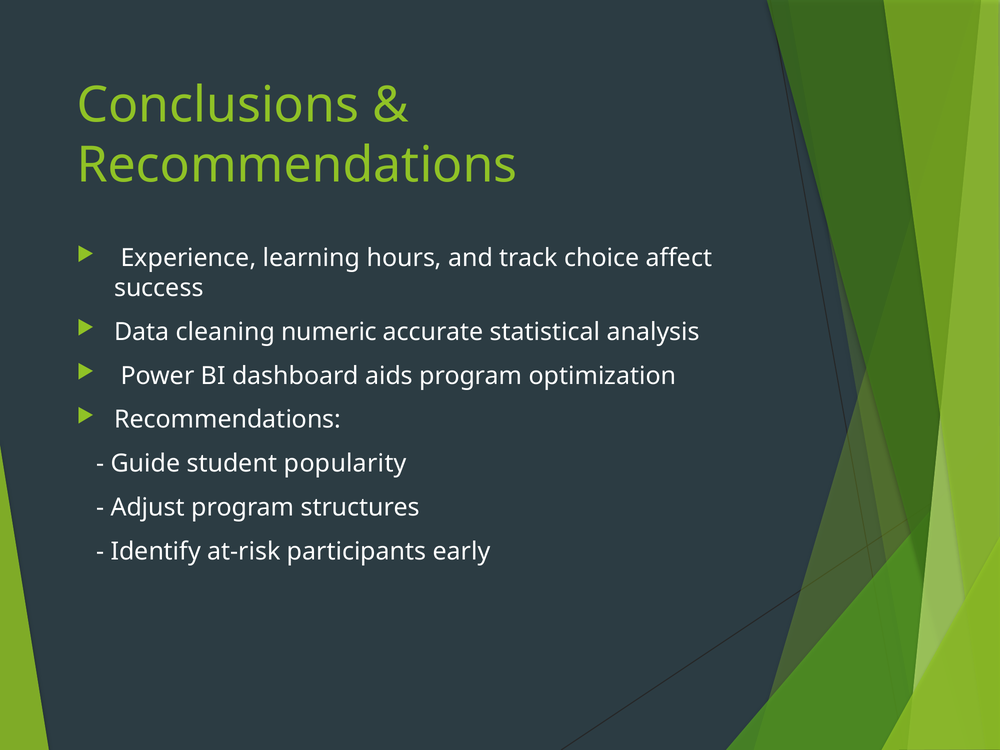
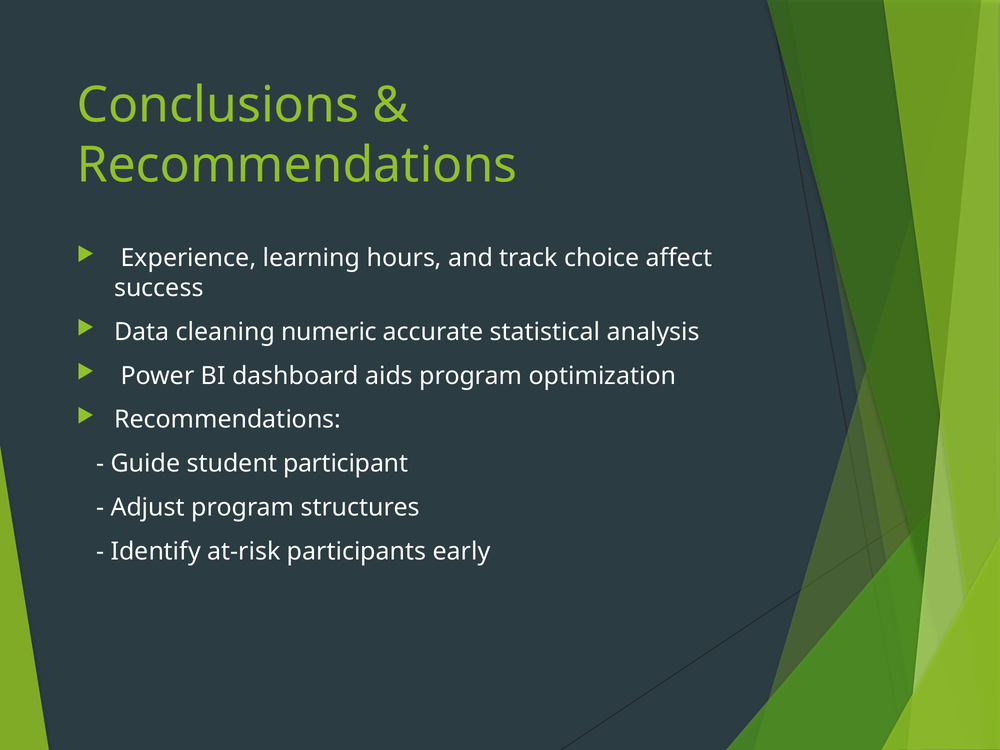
popularity: popularity -> participant (346, 464)
